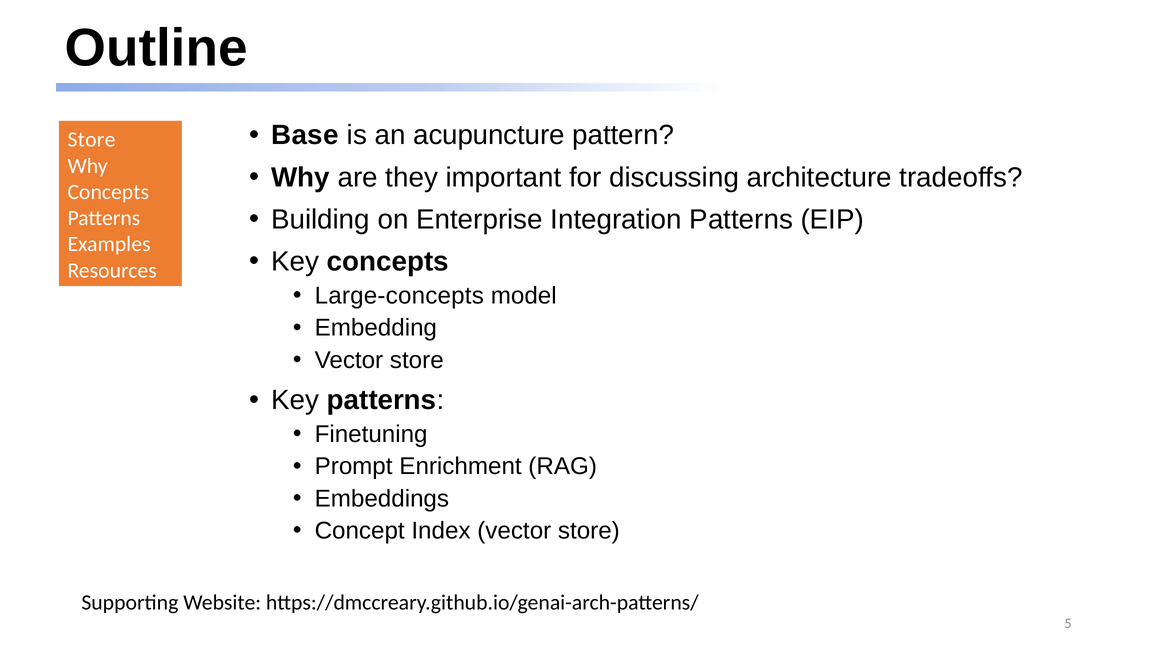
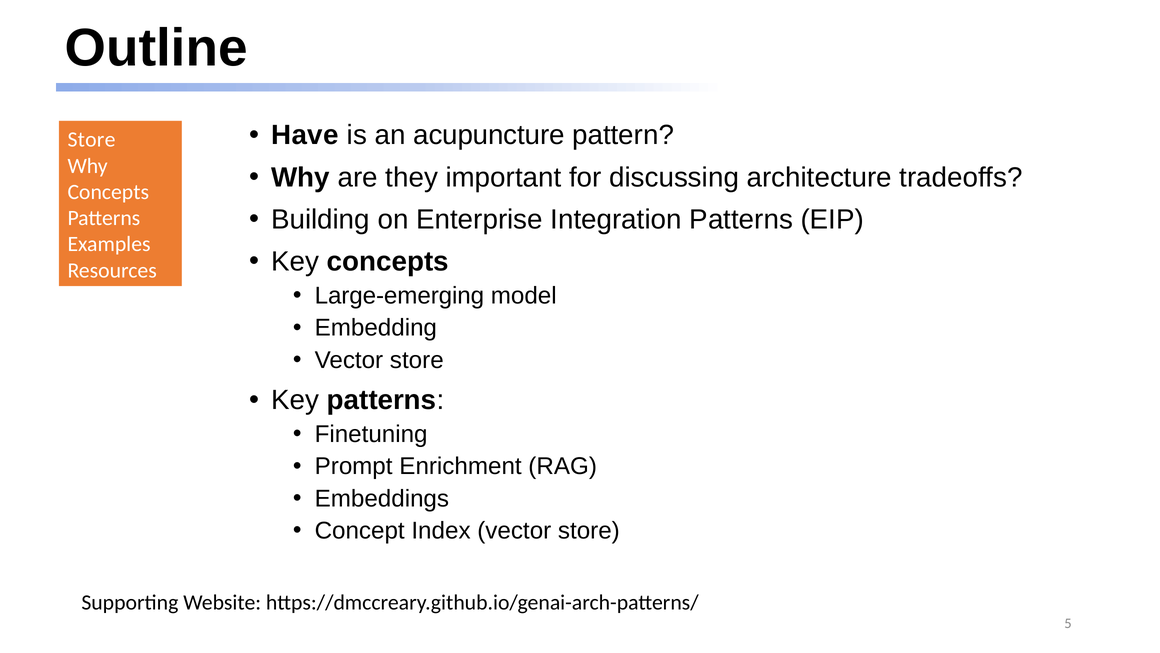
Base: Base -> Have (305, 135)
Large-concepts: Large-concepts -> Large-emerging (399, 296)
